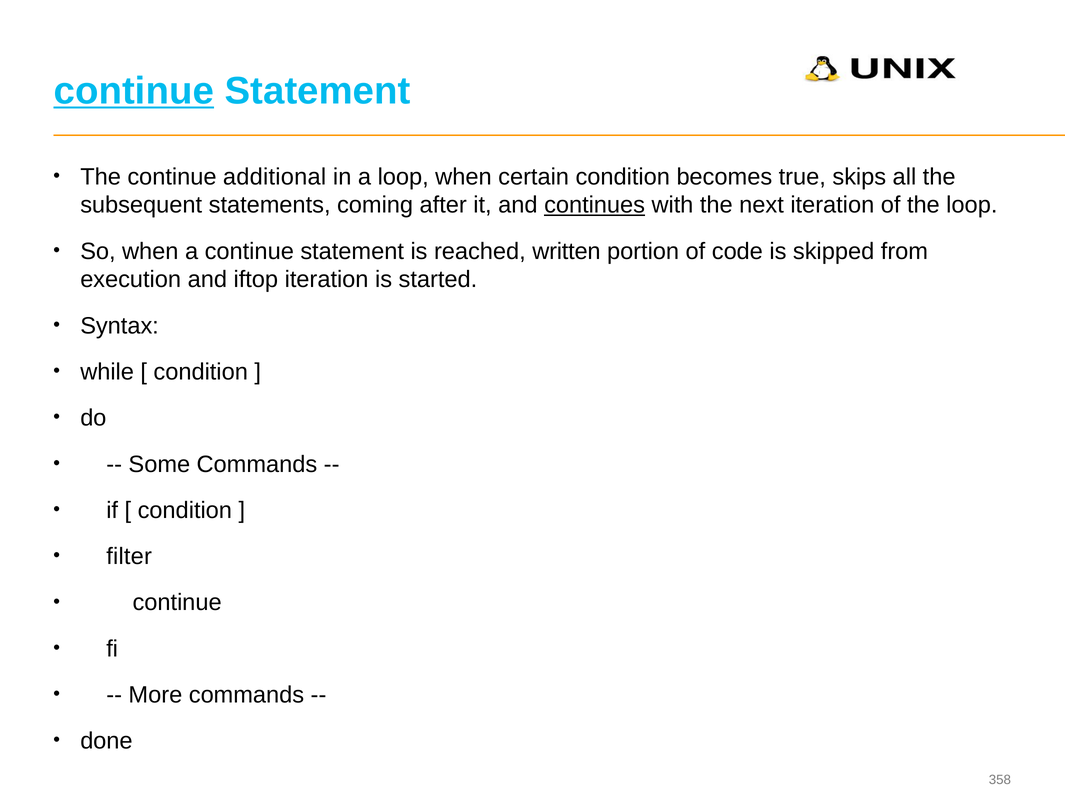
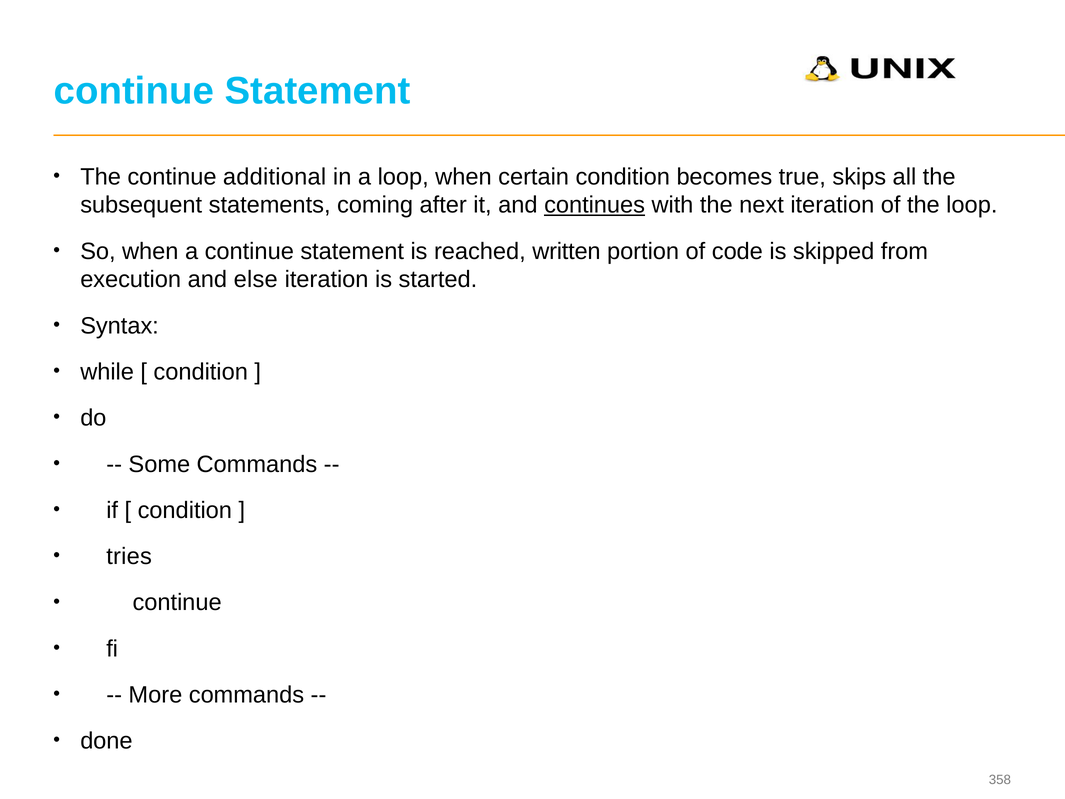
continue underline: present -> none (134, 91)
iftop: iftop -> else (256, 280)
filter: filter -> tries (129, 556)
